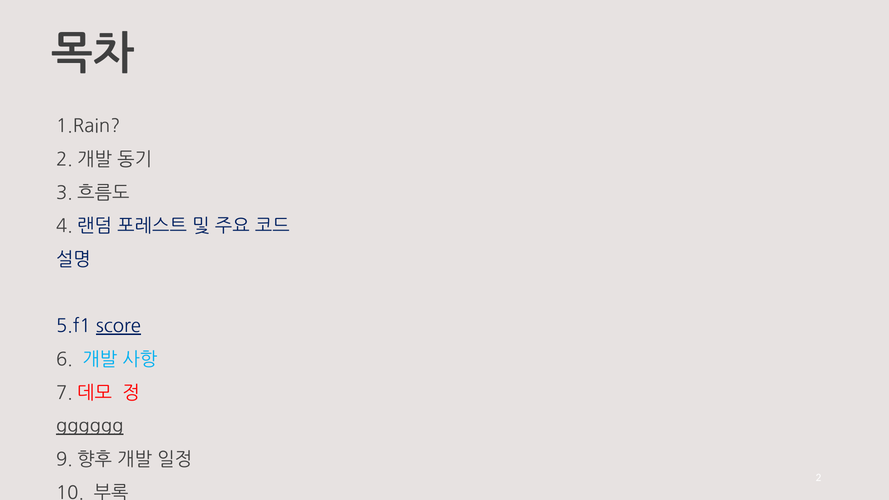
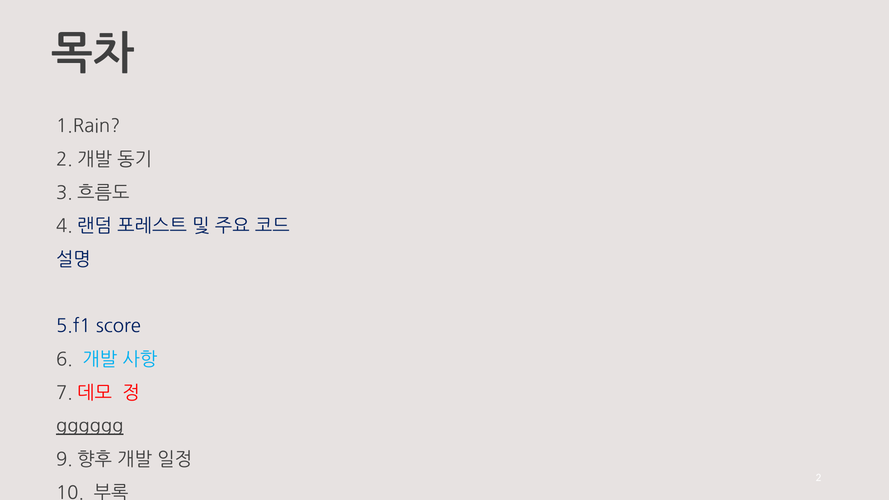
score underline: present -> none (118, 326)
